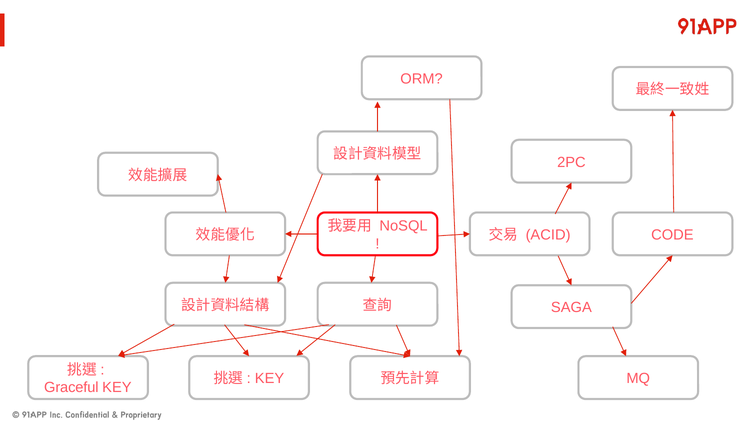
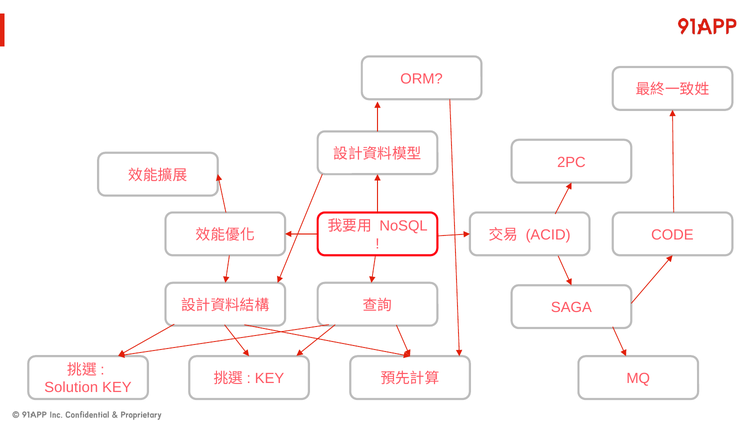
Graceful: Graceful -> Solution (71, 387)
